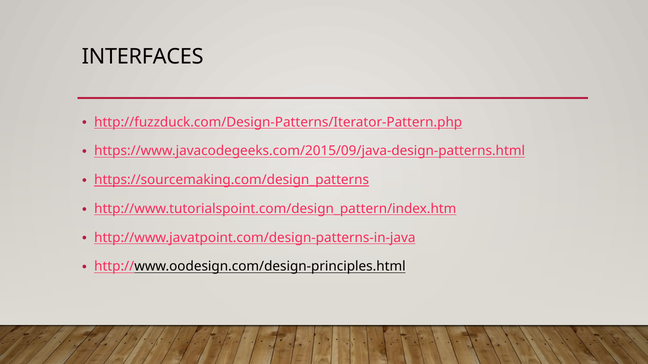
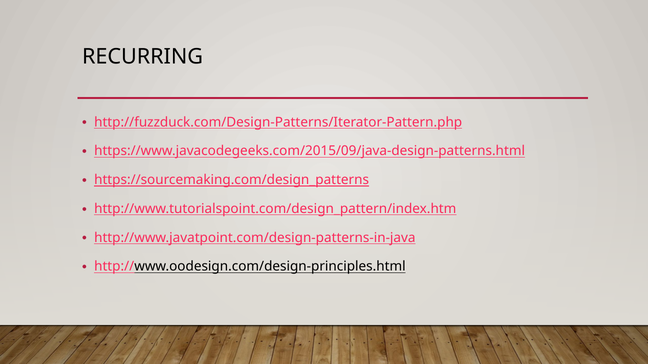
INTERFACES: INTERFACES -> RECURRING (143, 57)
